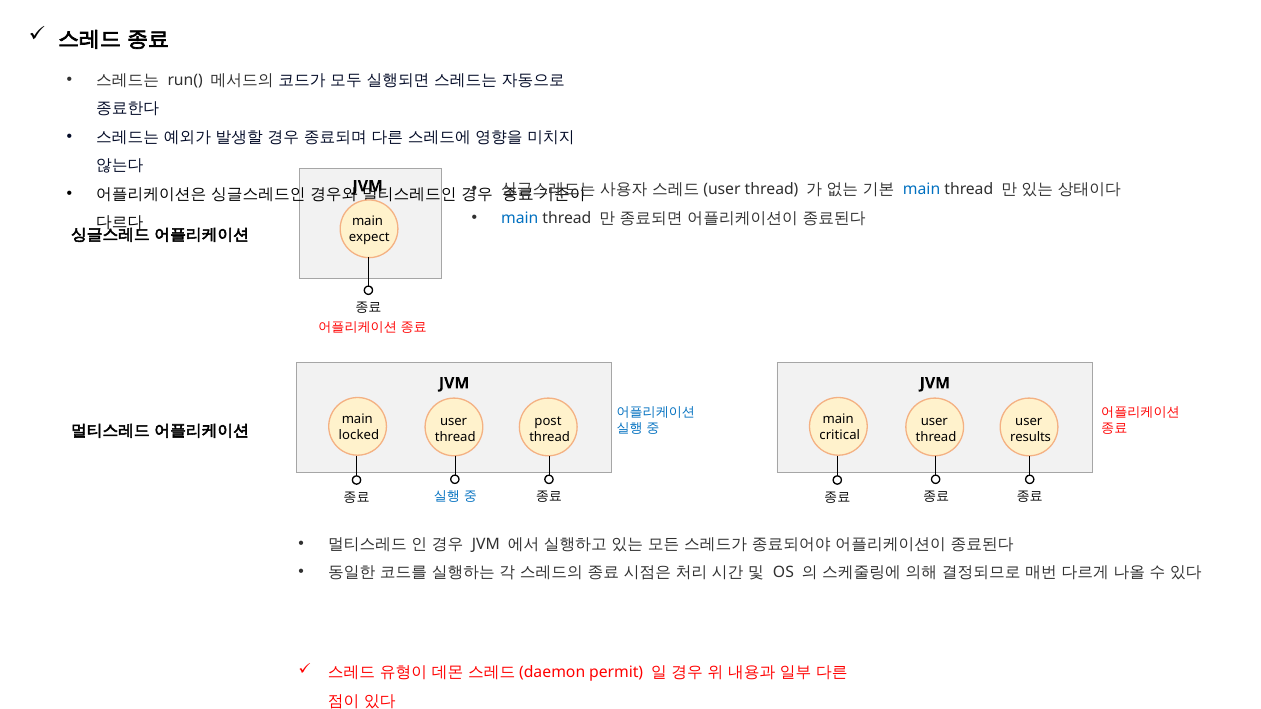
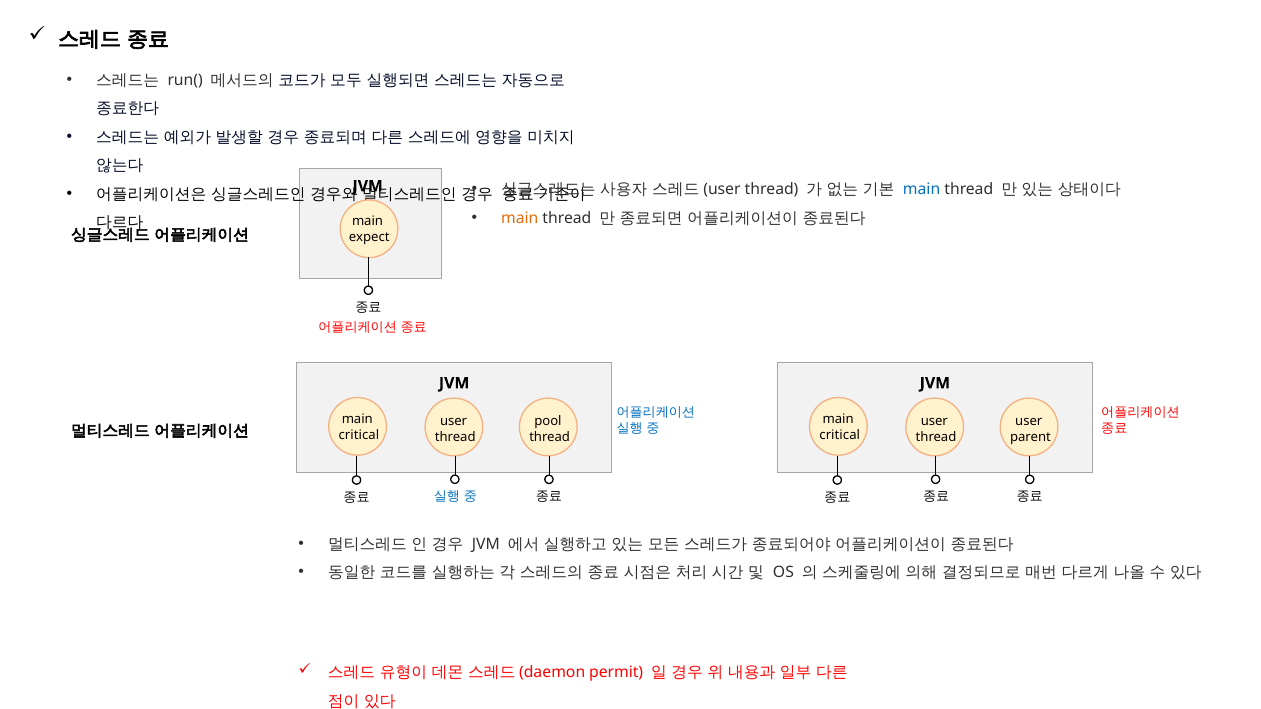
main colour: blue -> orange (520, 218)
post: post -> pool (548, 421)
locked: locked -> critical (359, 435)
results: results -> parent (1030, 437)
